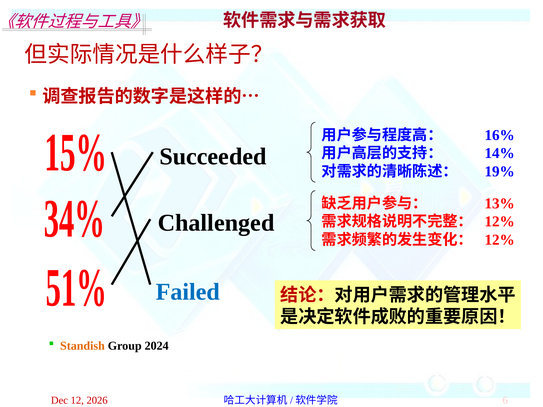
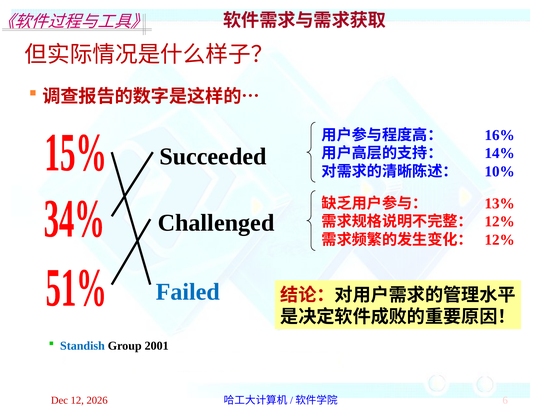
19%: 19% -> 10% (500, 171)
Standish colour: orange -> blue (82, 346)
2024: 2024 -> 2001 (157, 346)
